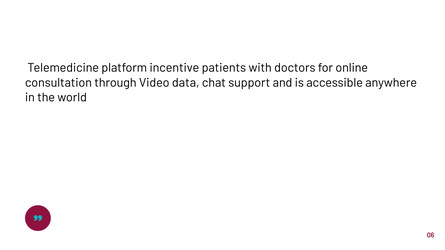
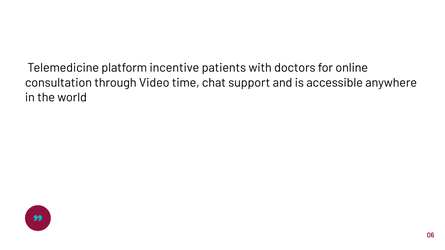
data: data -> time (186, 83)
